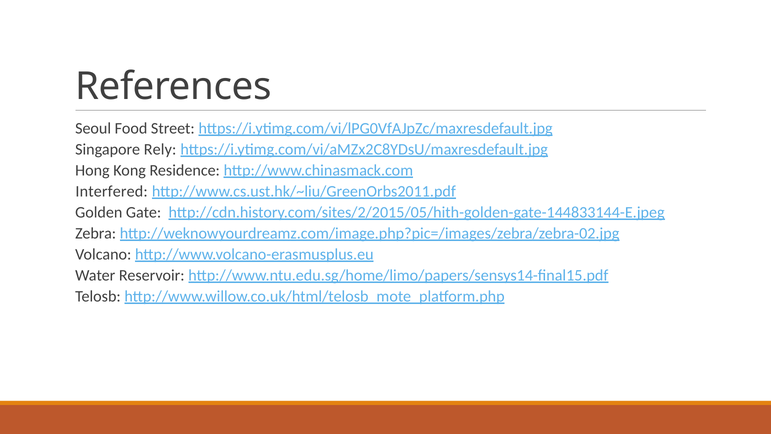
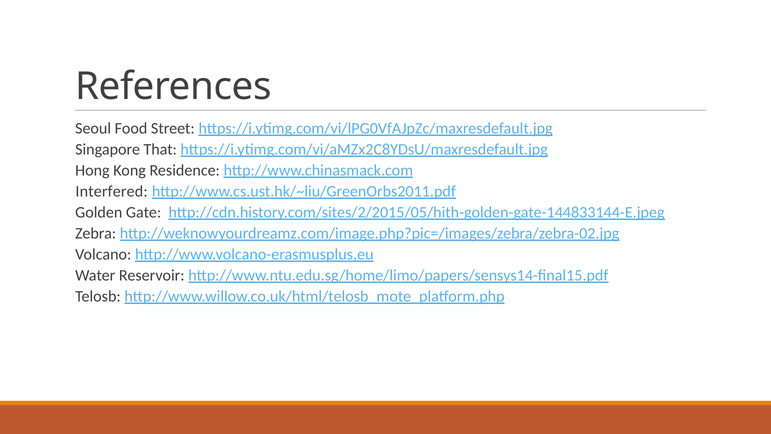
Rely: Rely -> That (160, 149)
